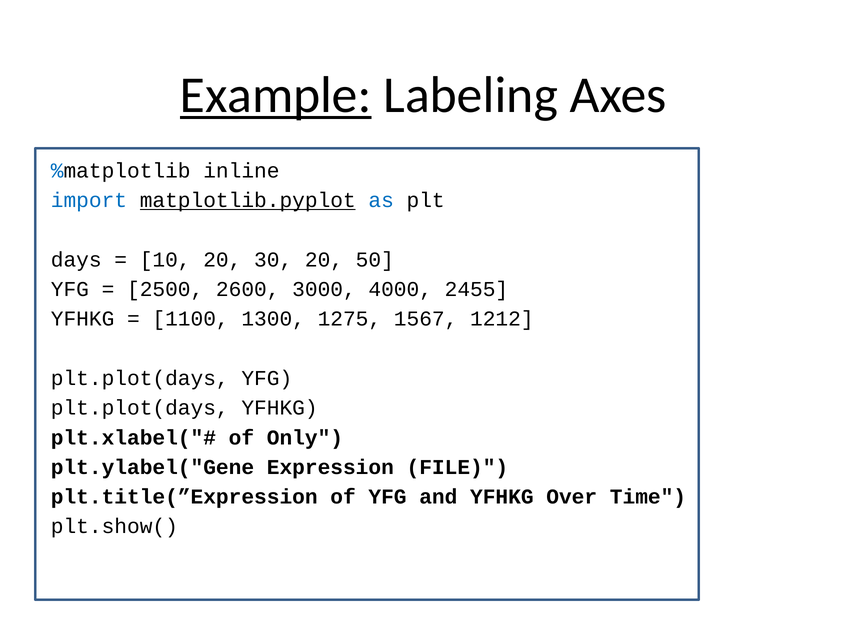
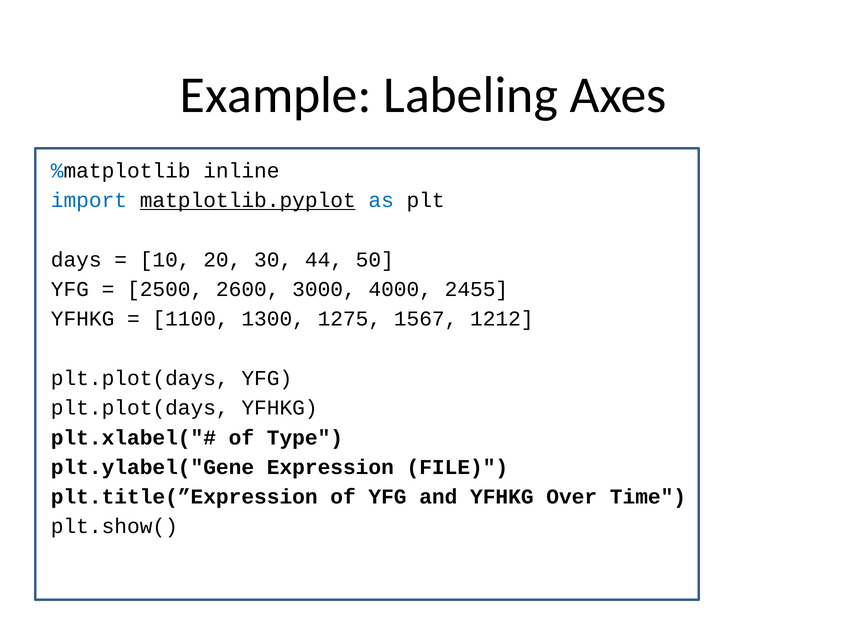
Example underline: present -> none (276, 95)
30 20: 20 -> 44 (324, 260)
Only: Only -> Type (305, 438)
